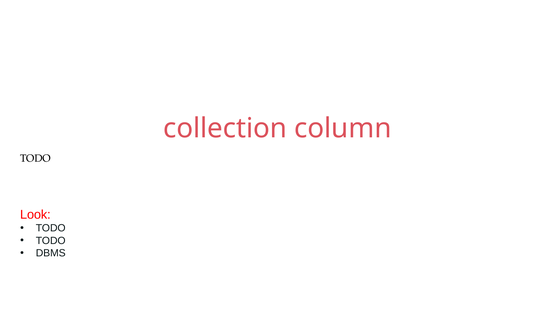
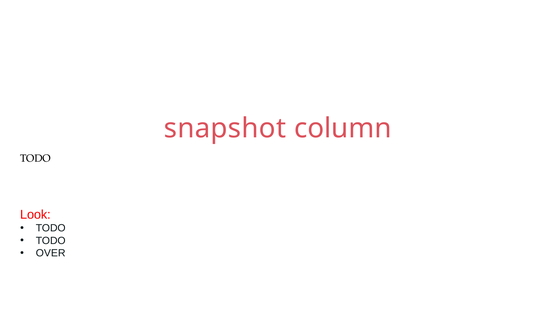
collection: collection -> snapshot (225, 129)
DBMS: DBMS -> OVER (51, 253)
